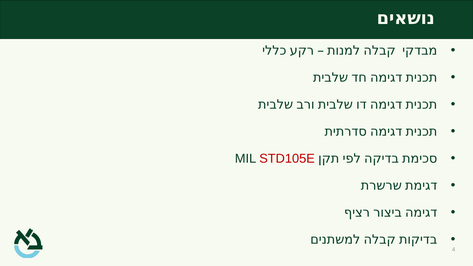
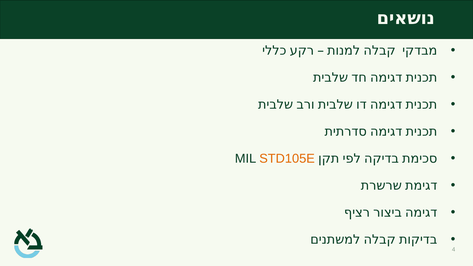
STD105E colour: red -> orange (287, 159)
